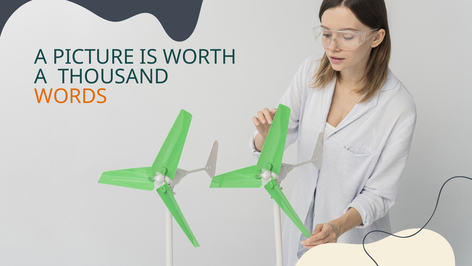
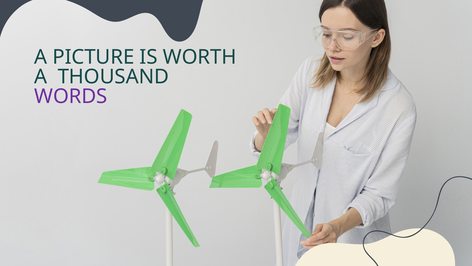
WORDS colour: orange -> purple (71, 96)
